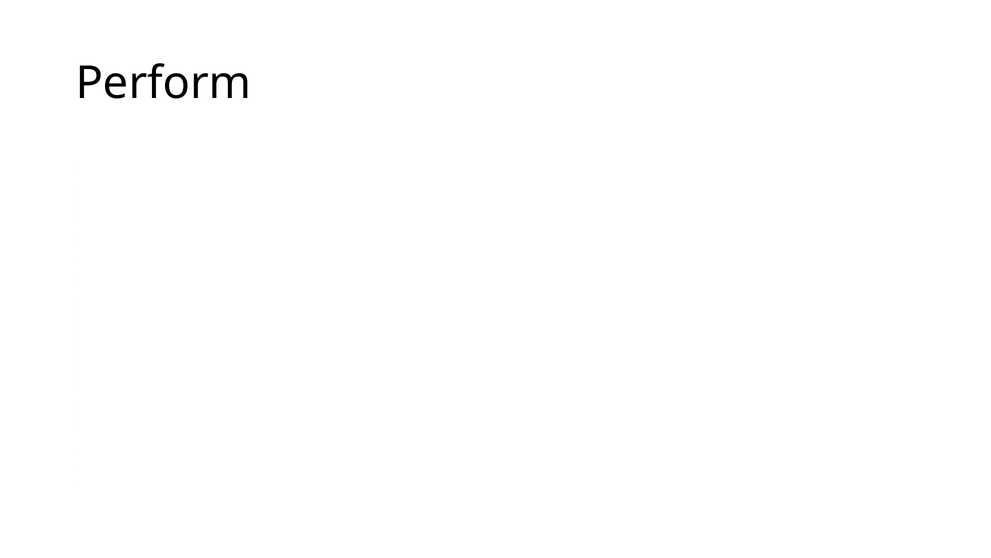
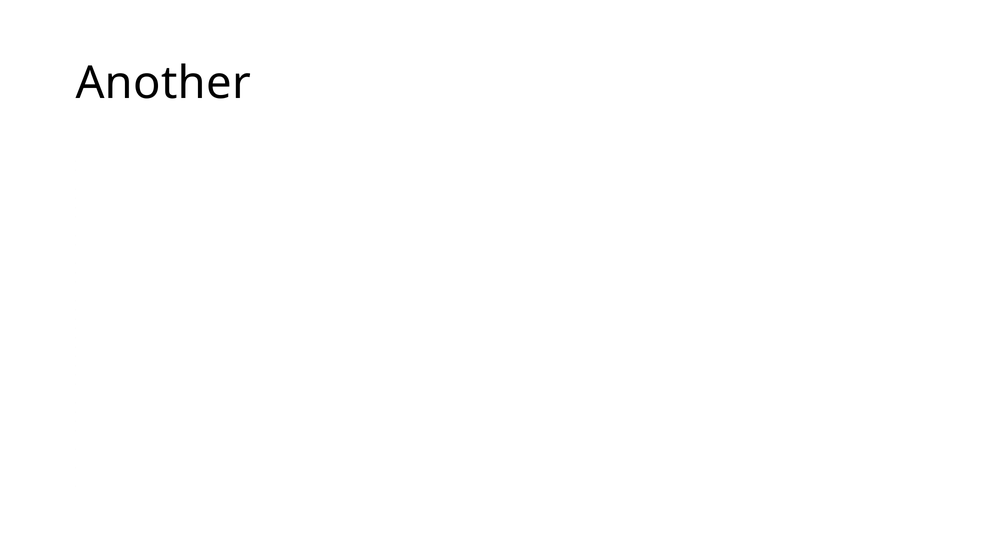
Perform: Perform -> Another (163, 83)
